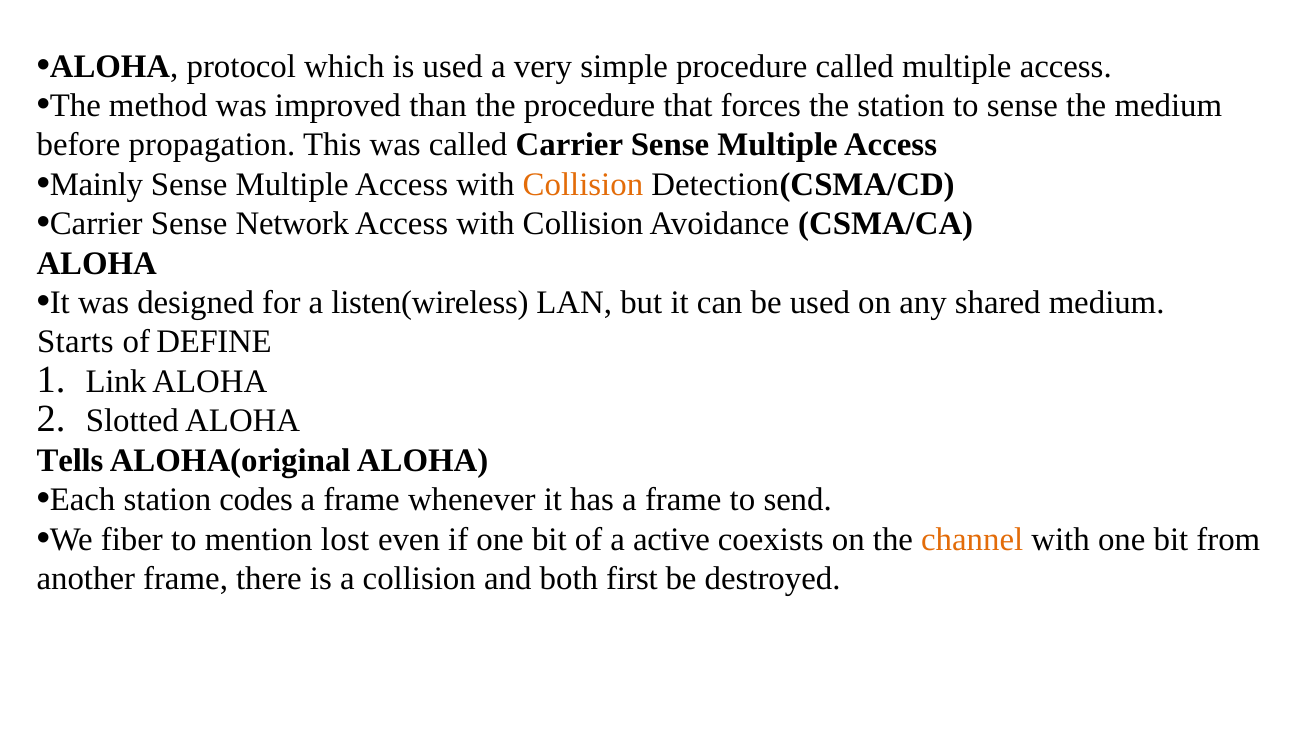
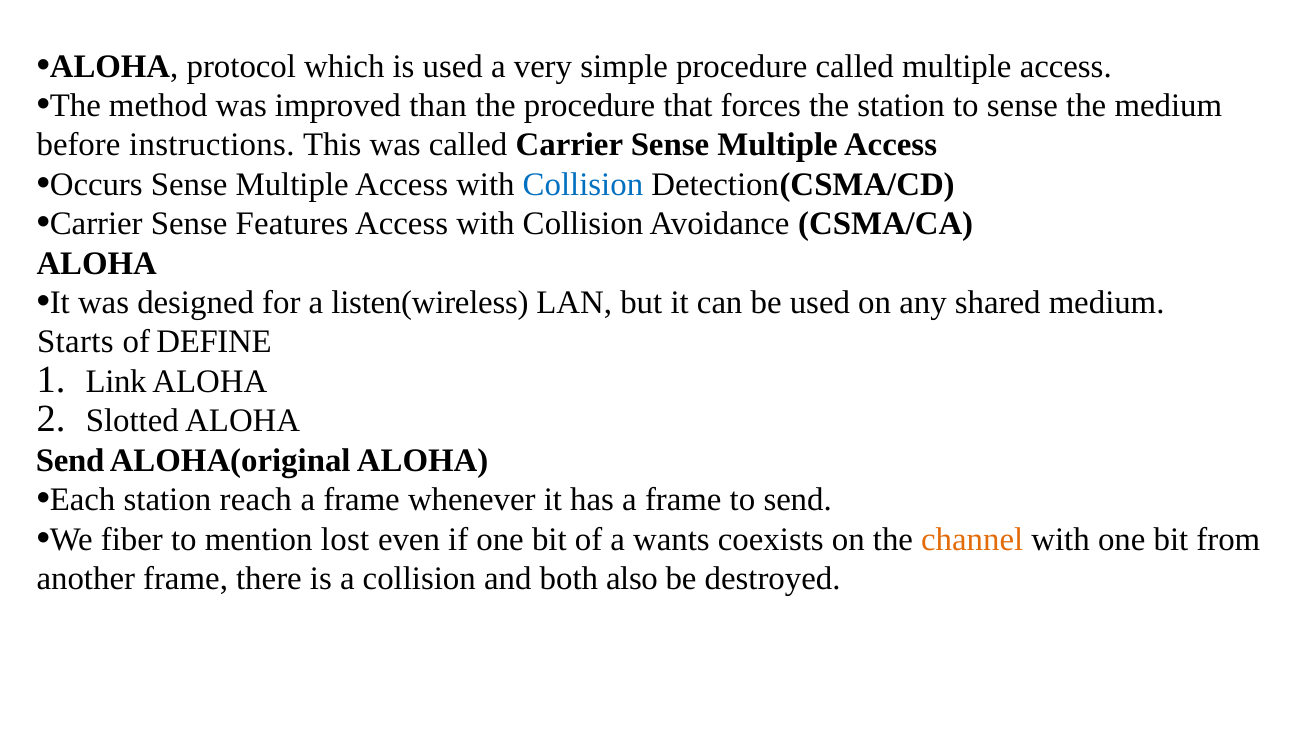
propagation: propagation -> instructions (212, 145)
Mainly: Mainly -> Occurs (96, 184)
Collision colour: orange -> blue (583, 184)
Network: Network -> Features (292, 224)
Tells: Tells -> Send (70, 460)
codes: codes -> reach (256, 500)
active: active -> wants (671, 539)
first: first -> also (632, 579)
